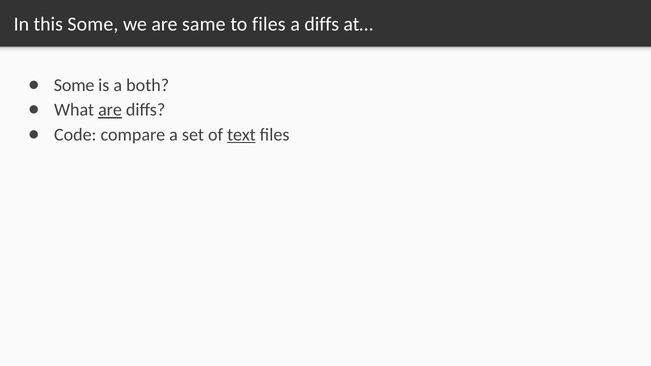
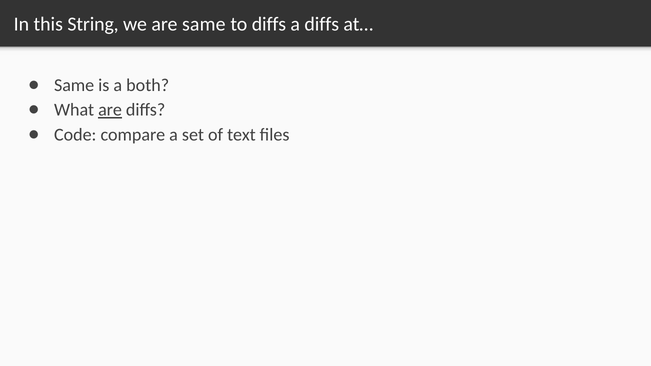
this Some: Some -> String (93, 24)
to files: files -> diffs (269, 24)
Some: Some -> Same (74, 85)
text underline: present -> none (241, 135)
